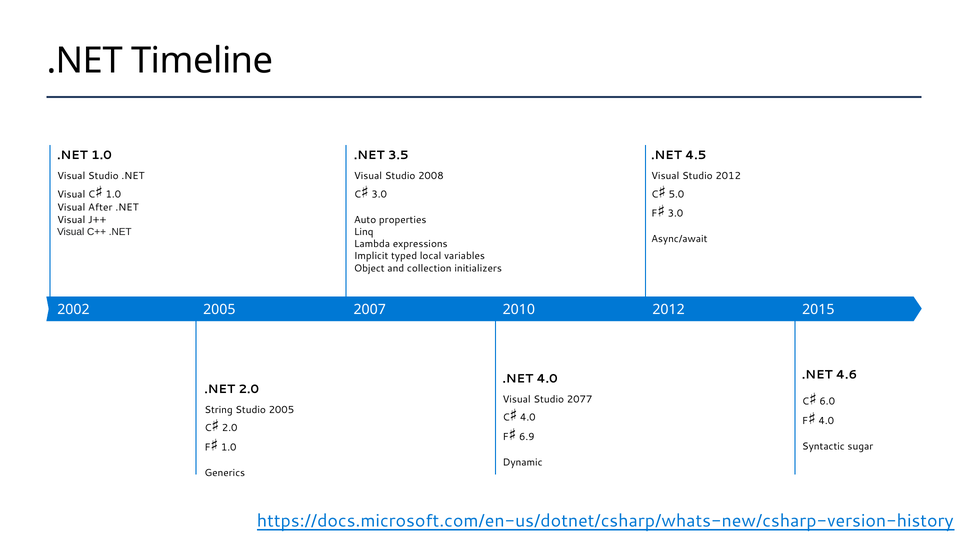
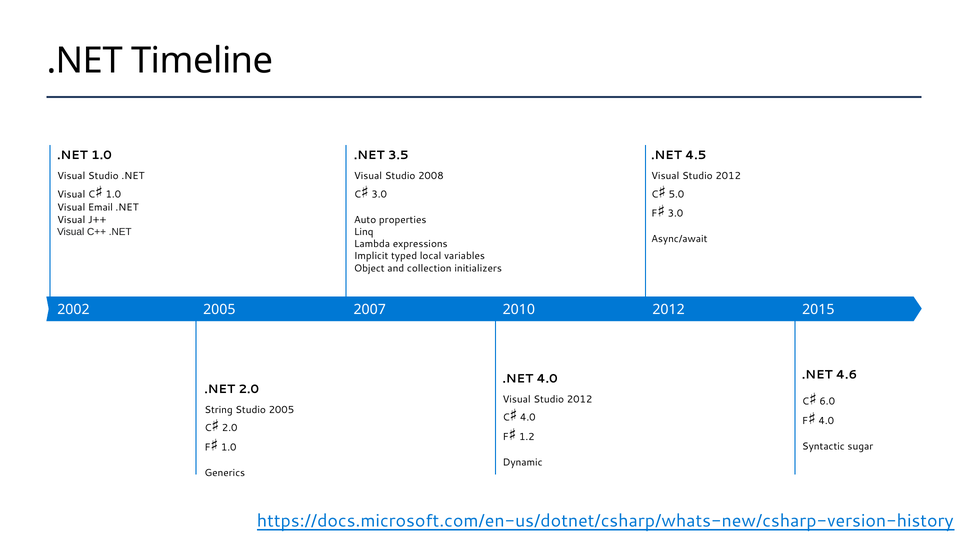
After: After -> Email (100, 207)
2077: 2077 -> 2012 (580, 399)
6.9: 6.9 -> 1.2 (527, 436)
